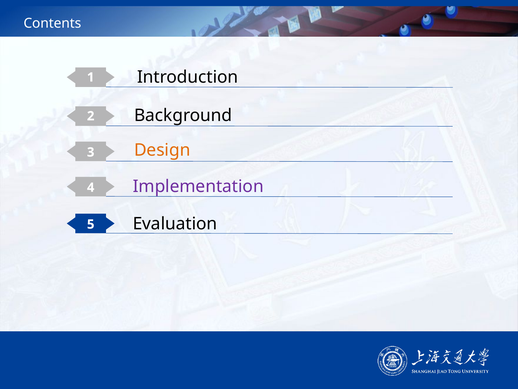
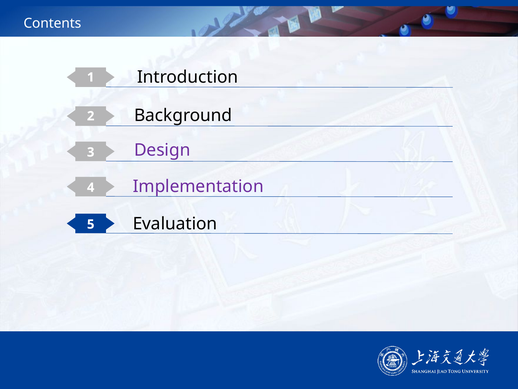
Design colour: orange -> purple (162, 150)
